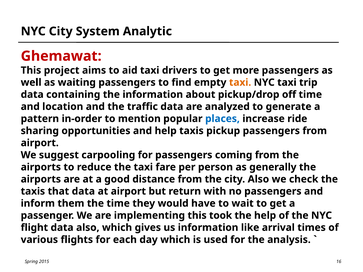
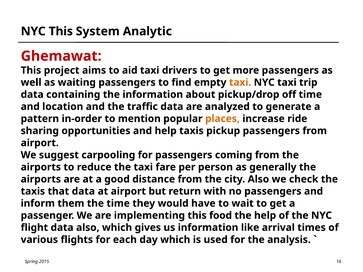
NYC City: City -> This (61, 31)
places colour: blue -> orange (222, 119)
took: took -> food (221, 216)
